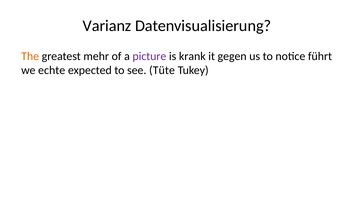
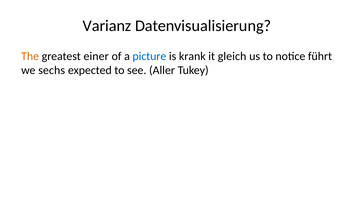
mehr: mehr -> einer (96, 56)
picture colour: purple -> blue (149, 56)
gegen: gegen -> gleich (232, 56)
echte: echte -> sechs (52, 70)
Tüte: Tüte -> Aller (162, 70)
